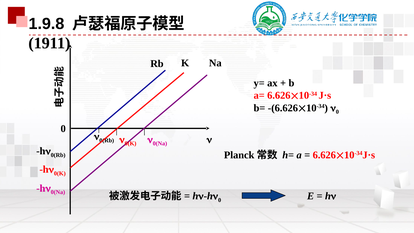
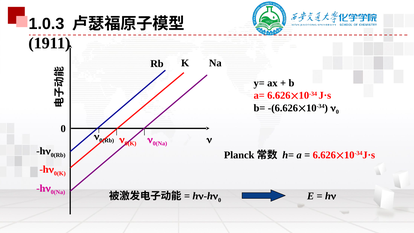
1.9.8: 1.9.8 -> 1.0.3 (46, 24)
